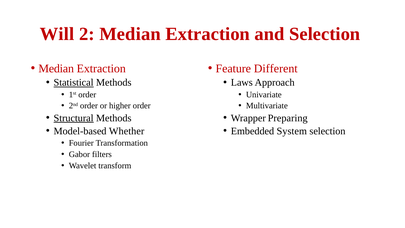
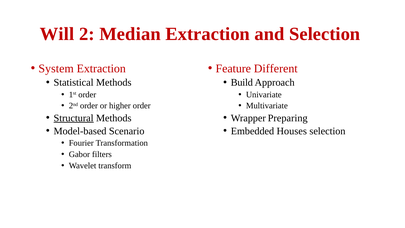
Median: Median -> System (56, 68)
Statistical underline: present -> none (74, 82)
Laws: Laws -> Build (242, 82)
Whether: Whether -> Scenario (127, 131)
System: System -> Houses (292, 131)
